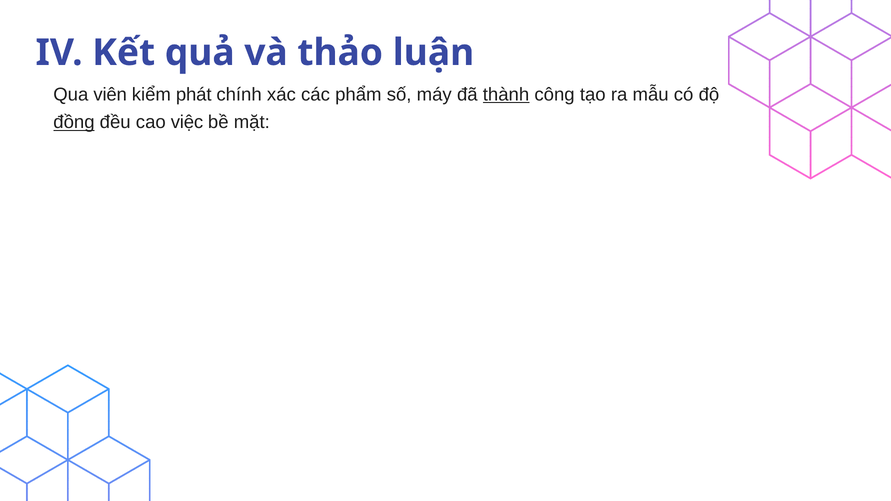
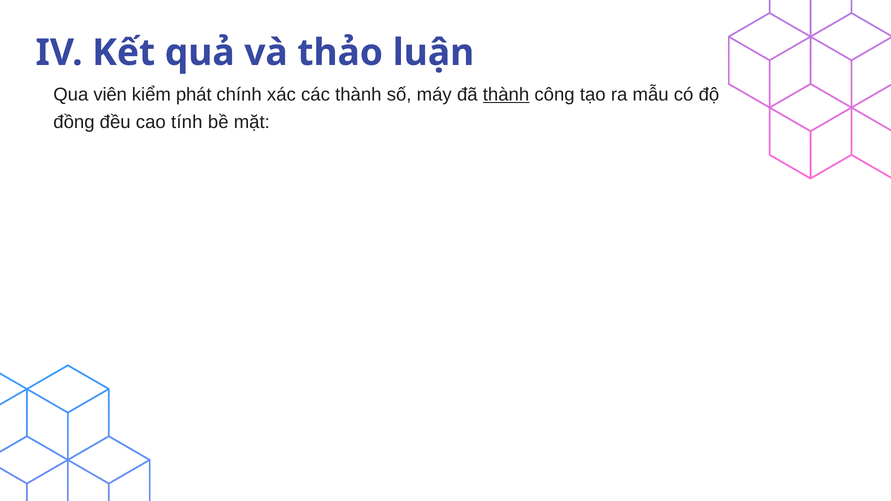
các phẩm: phẩm -> thành (358, 95)
đồng underline: present -> none (74, 122)
việc: việc -> tính (187, 122)
